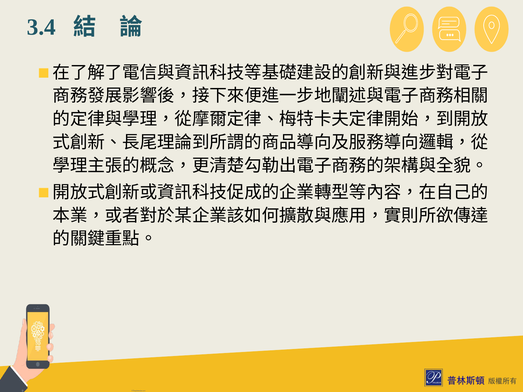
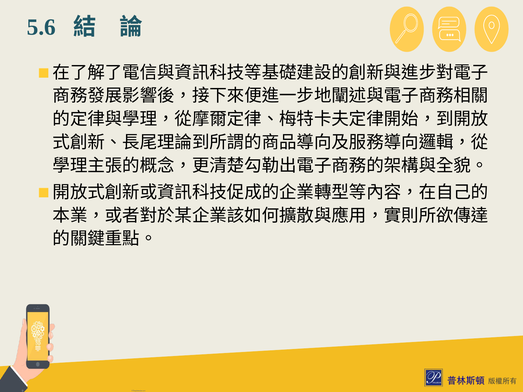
3.4: 3.4 -> 5.6 (41, 27)
